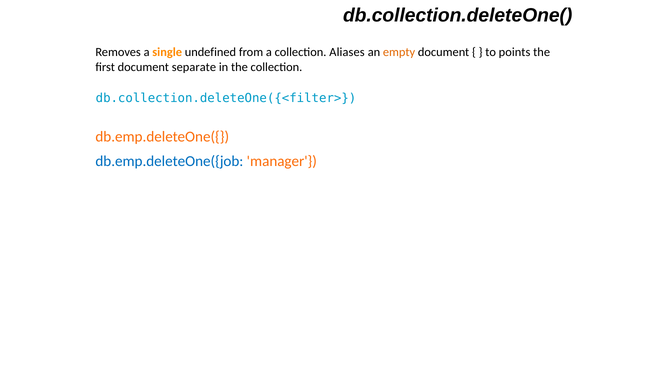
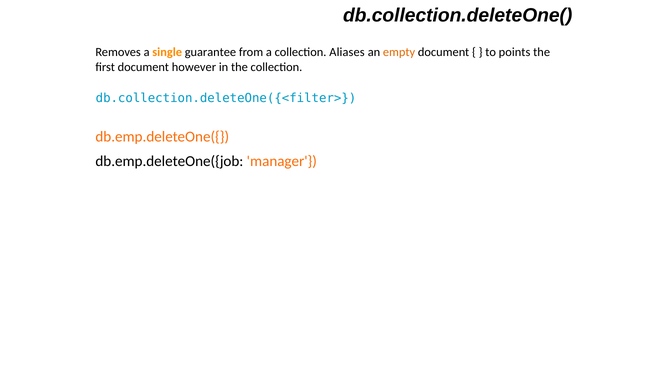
undefined: undefined -> guarantee (210, 52)
separate: separate -> however (194, 67)
db.emp.deleteOne({job colour: blue -> black (169, 161)
